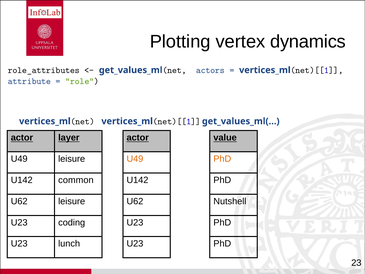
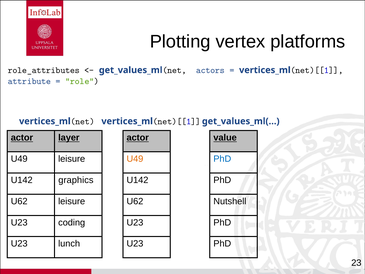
dynamics: dynamics -> platforms (308, 42)
PhD colour: orange -> blue (222, 159)
common: common -> graphics (76, 180)
